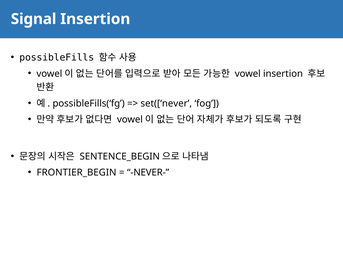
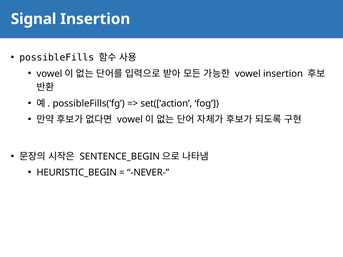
set([‘never: set([‘never -> set([‘action (166, 104)
FRONTIER_BEGIN: FRONTIER_BEGIN -> HEURISTIC_BEGIN (77, 173)
